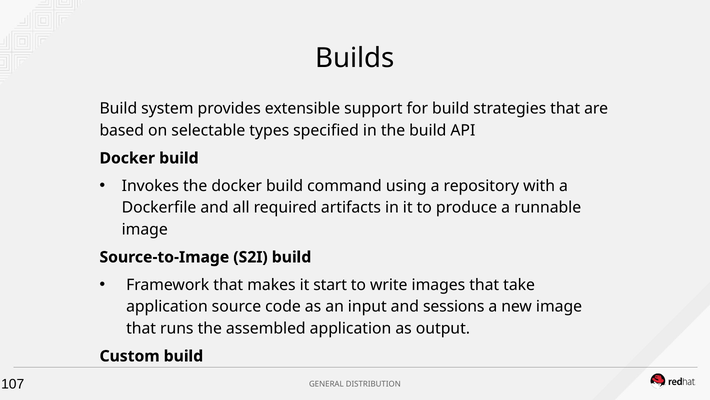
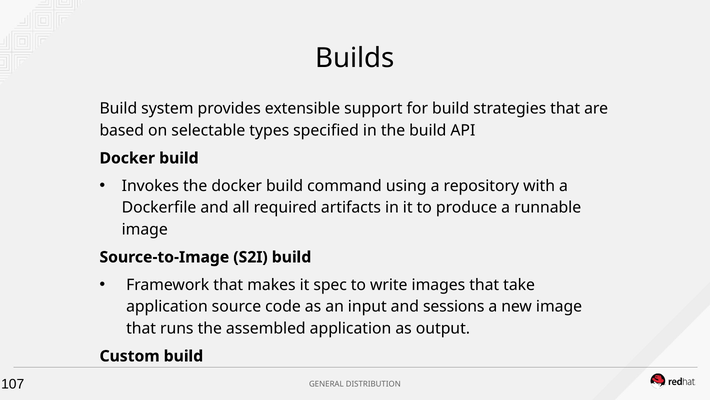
start: start -> spec (330, 284)
